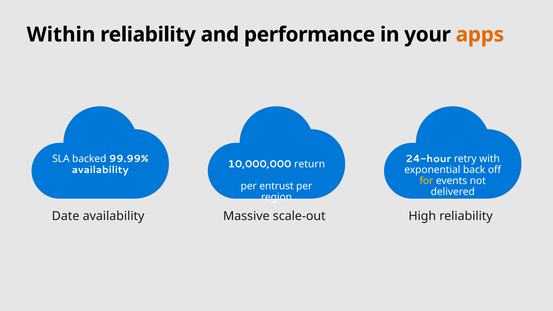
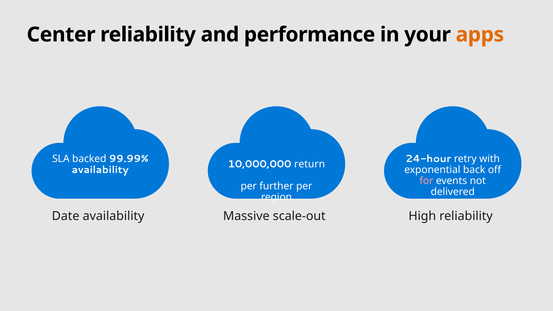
Within: Within -> Center (61, 35)
for colour: yellow -> pink (426, 181)
entrust: entrust -> further (276, 186)
